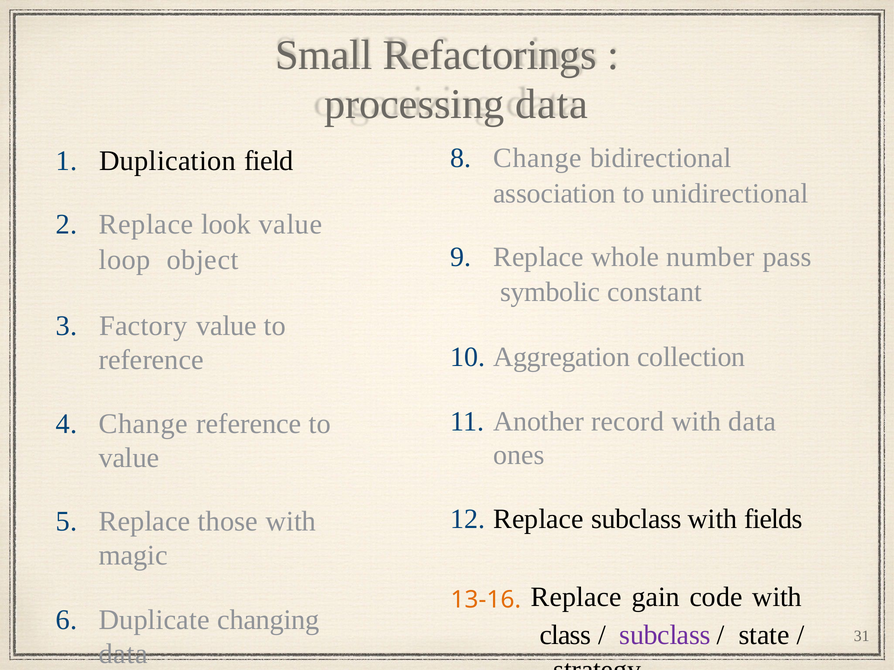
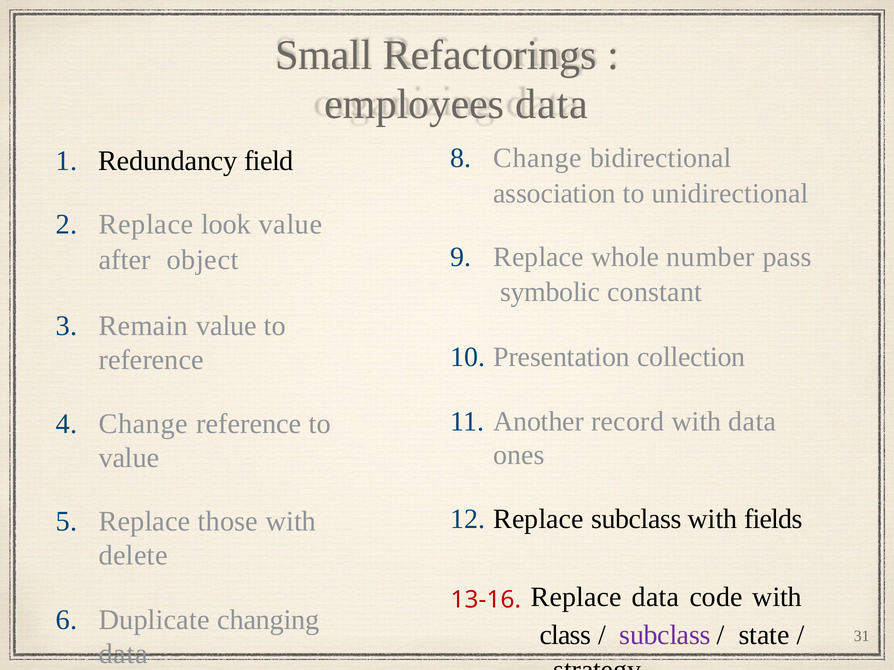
processing: processing -> employees (414, 104)
Duplication: Duplication -> Redundancy (168, 161)
loop: loop -> after (125, 260)
Factory: Factory -> Remain (143, 326)
Aggregation: Aggregation -> Presentation (562, 357)
magic: magic -> delete (133, 556)
13-16 colour: orange -> red (486, 600)
Replace gain: gain -> data (656, 598)
